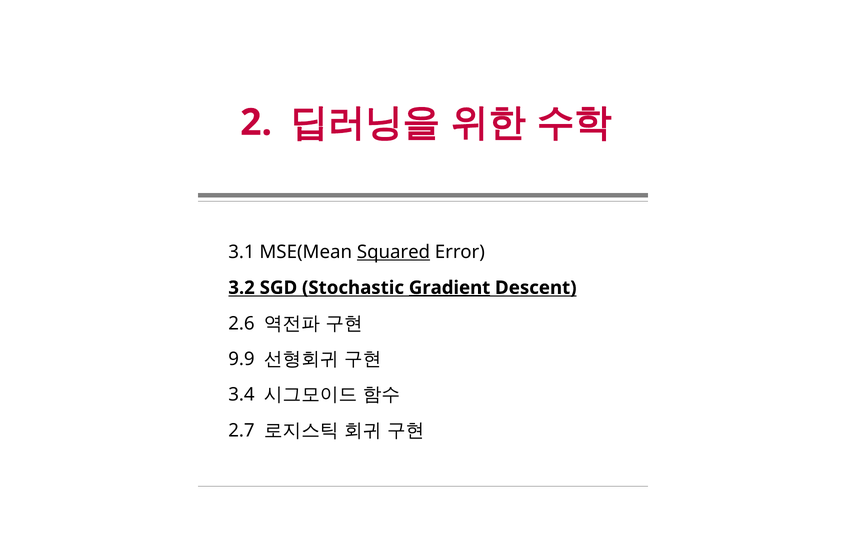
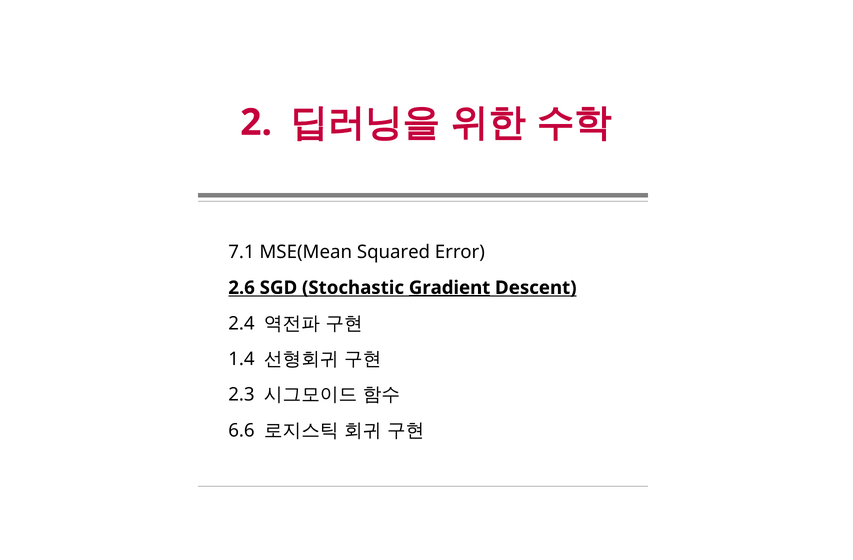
3.1: 3.1 -> 7.1 (241, 252)
Squared underline: present -> none (394, 252)
3.2: 3.2 -> 2.6 (242, 288)
2.6: 2.6 -> 2.4 (241, 324)
9.9: 9.9 -> 1.4 (241, 359)
3.4: 3.4 -> 2.3 (241, 395)
2.7: 2.7 -> 6.6 (241, 431)
